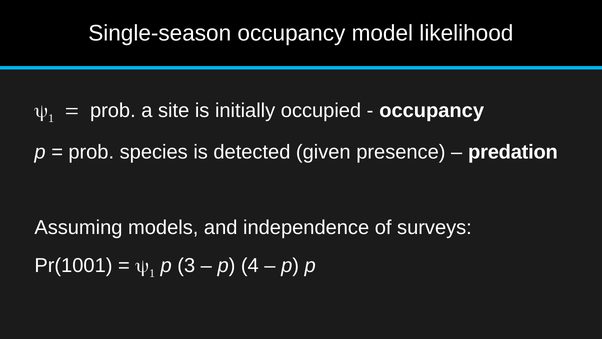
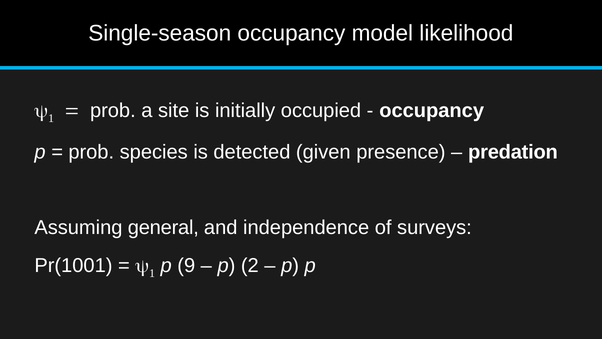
models: models -> general (163, 228)
3: 3 -> 9 (186, 265)
4: 4 -> 2 (250, 265)
